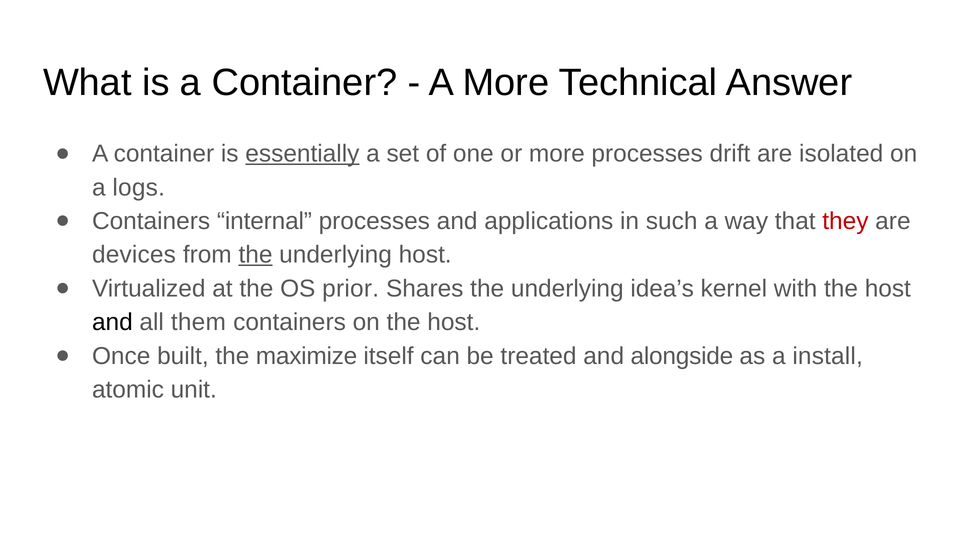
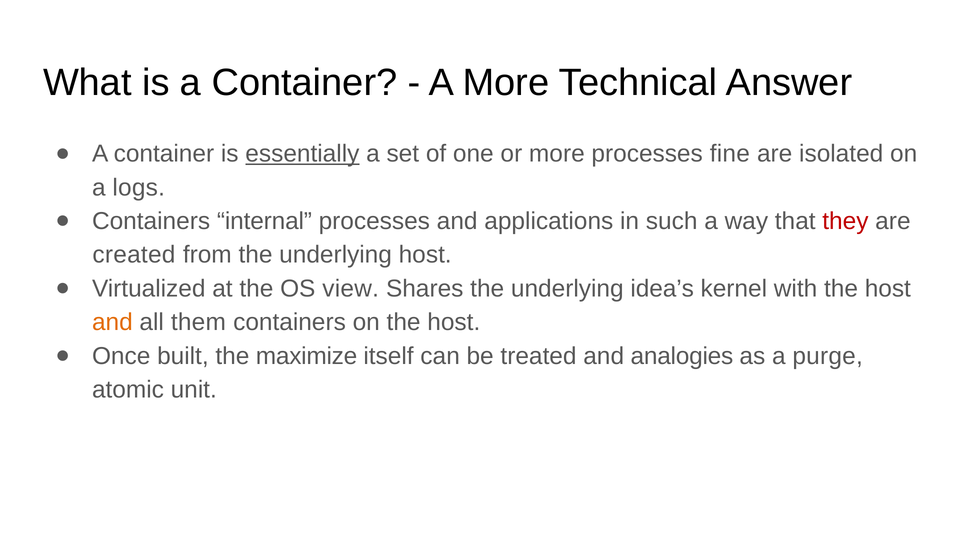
drift: drift -> fine (730, 154)
devices: devices -> created (134, 255)
the underline: present -> none (256, 255)
prior: prior -> view (351, 289)
and colour: black -> orange (112, 322)
alongside: alongside -> analogies (682, 356)
install: install -> purge (828, 356)
